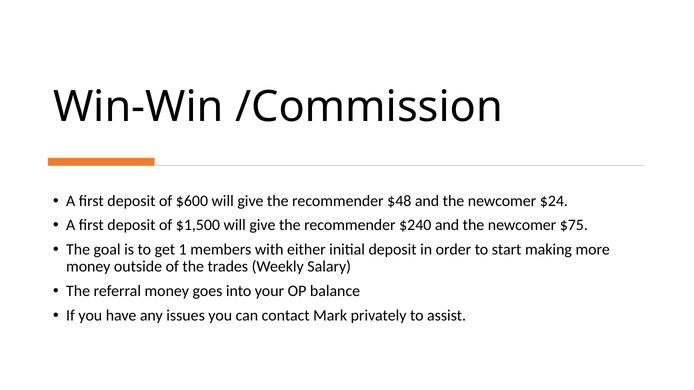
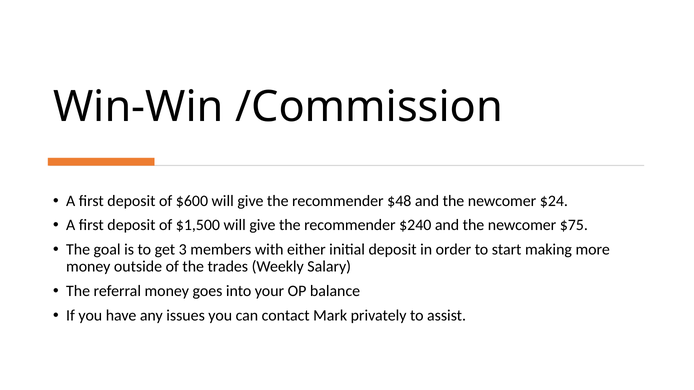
1: 1 -> 3 (183, 250)
